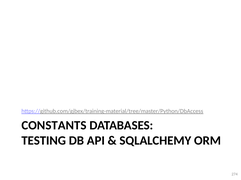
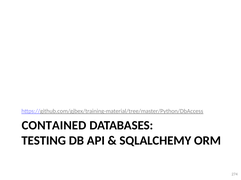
CONSTANTS: CONSTANTS -> CONTAINED (54, 126)
